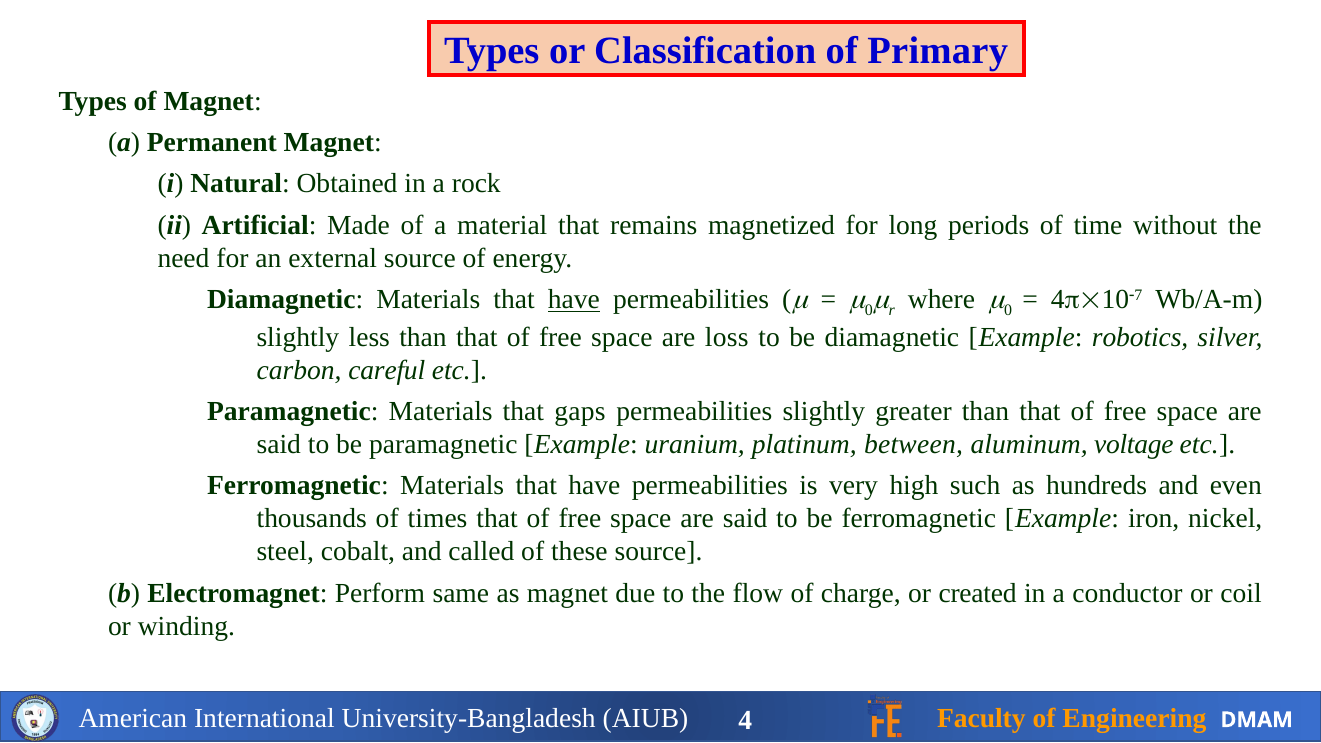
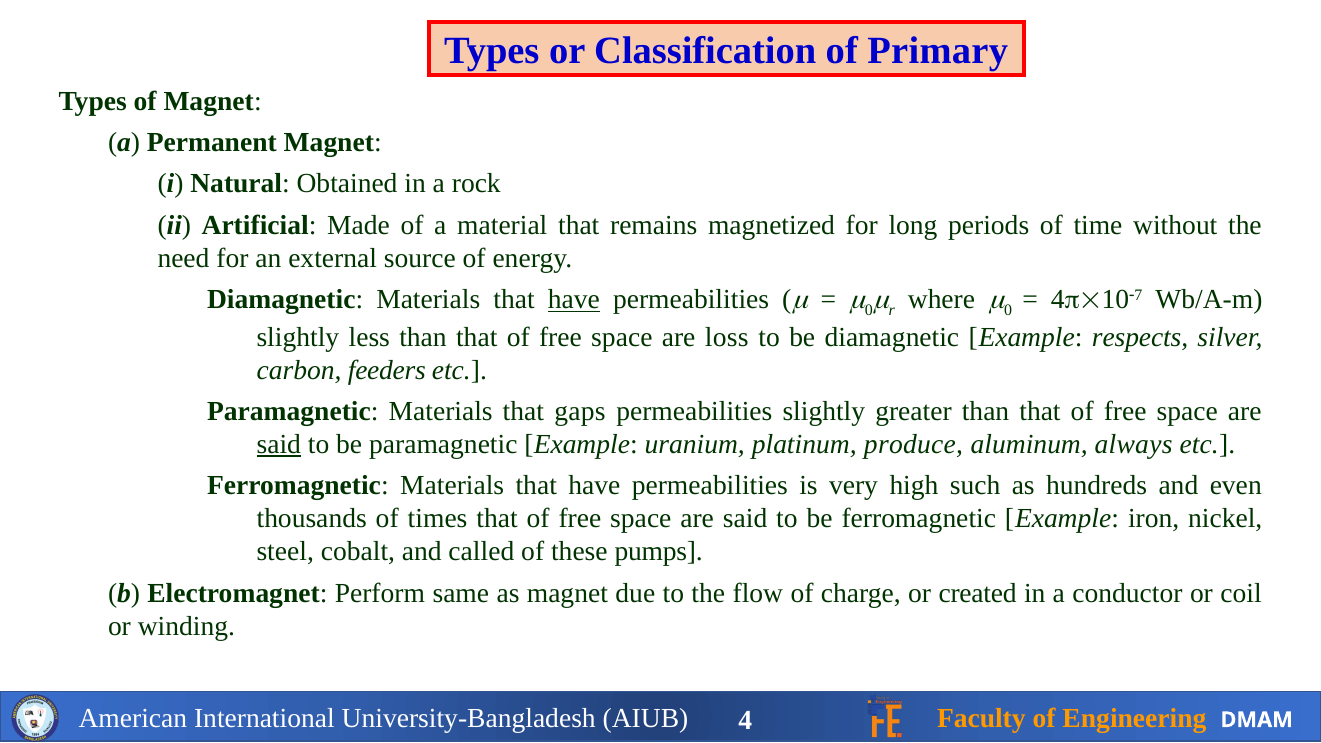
robotics: robotics -> respects (1140, 337)
careful: careful -> feeders (387, 370)
said underline: none -> present (279, 445)
between: between -> produce (913, 445)
voltage: voltage -> always (1134, 445)
these source: source -> pumps (659, 552)
